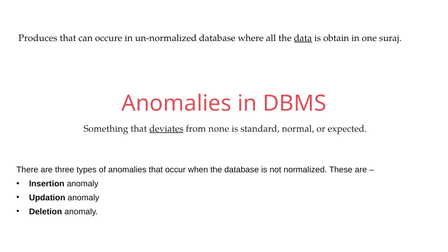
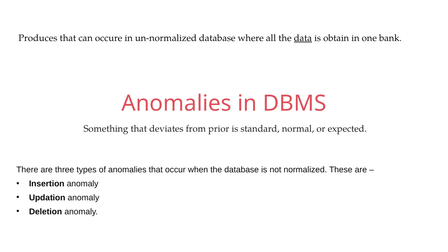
suraj: suraj -> bank (390, 38)
deviates underline: present -> none (166, 129)
none: none -> prior (219, 129)
